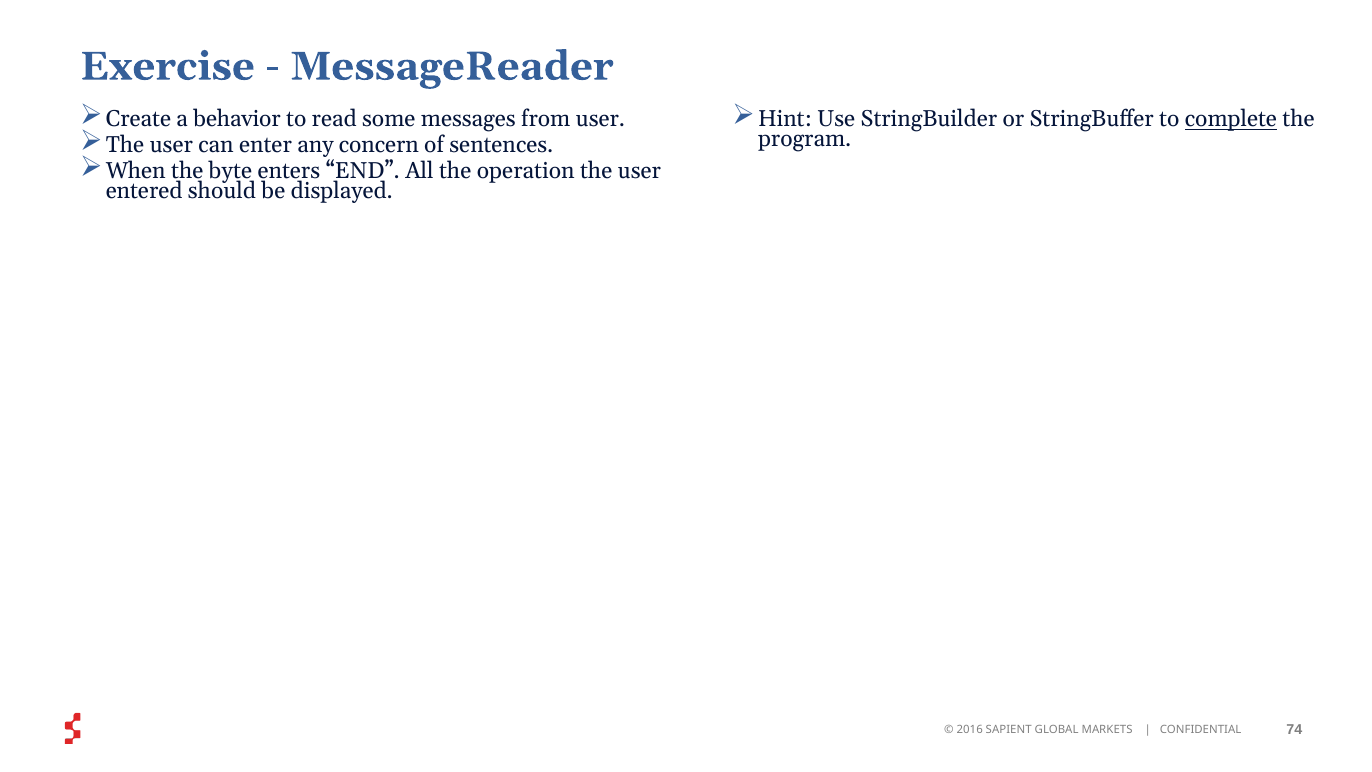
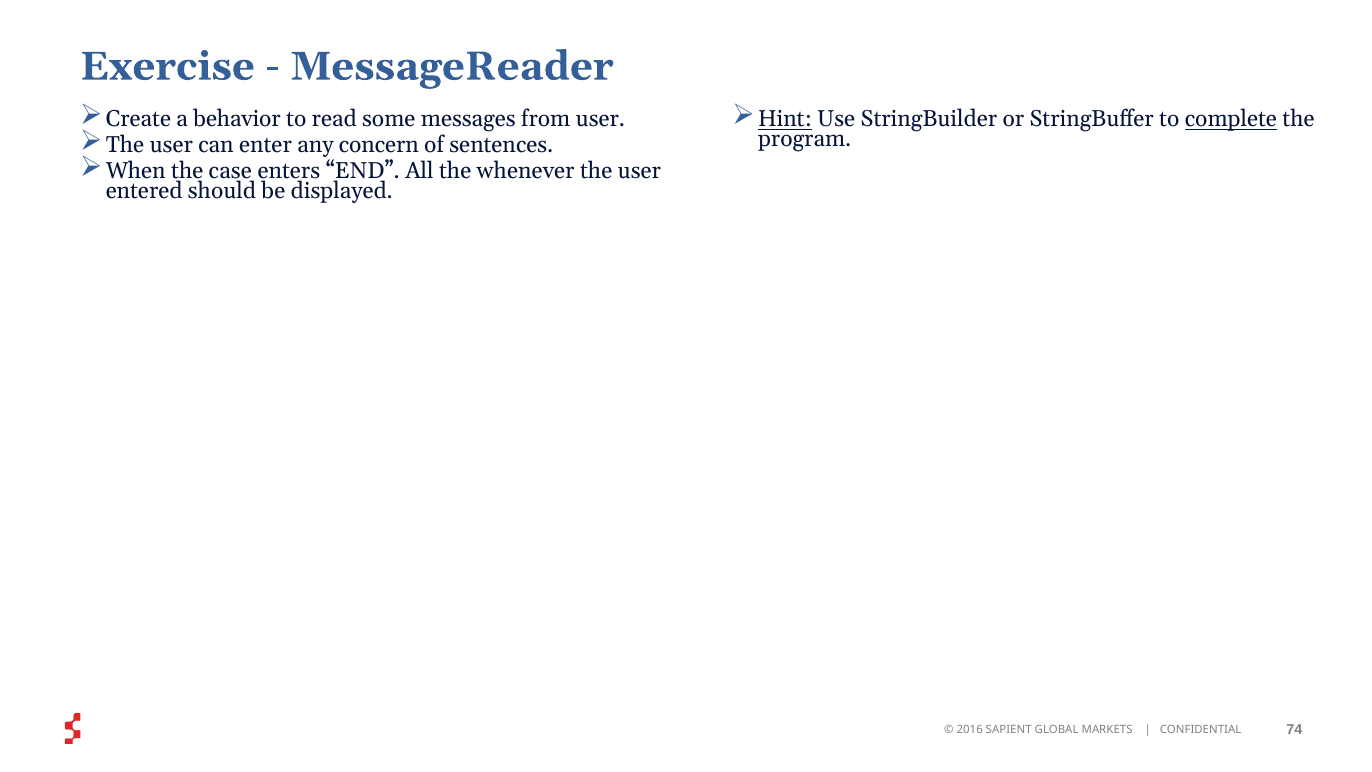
Hint underline: none -> present (785, 119)
byte: byte -> case (230, 171)
operation: operation -> whenever (526, 171)
